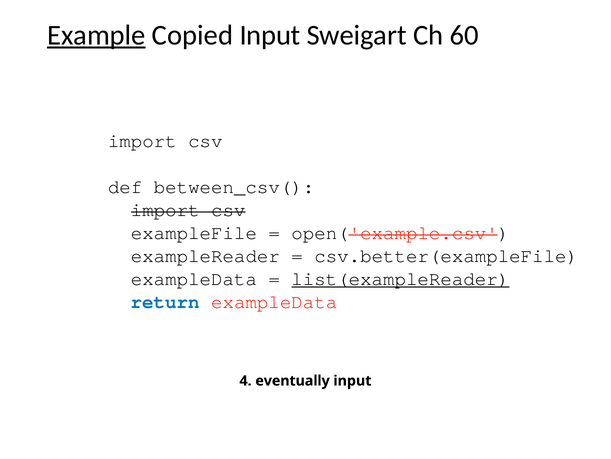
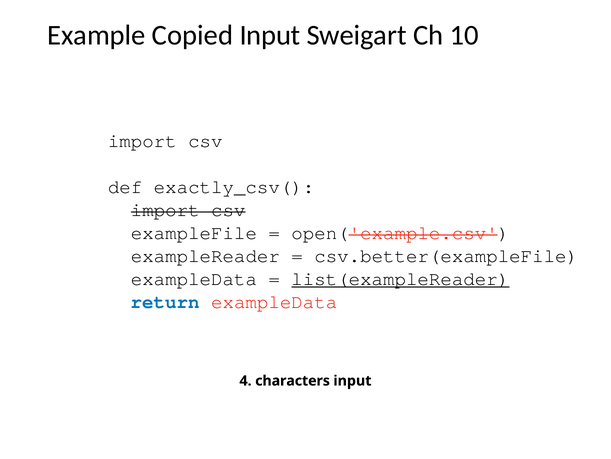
Example underline: present -> none (96, 35)
60: 60 -> 10 (464, 35)
between_csv(: between_csv( -> exactly_csv( (234, 187)
eventually: eventually -> characters (293, 380)
